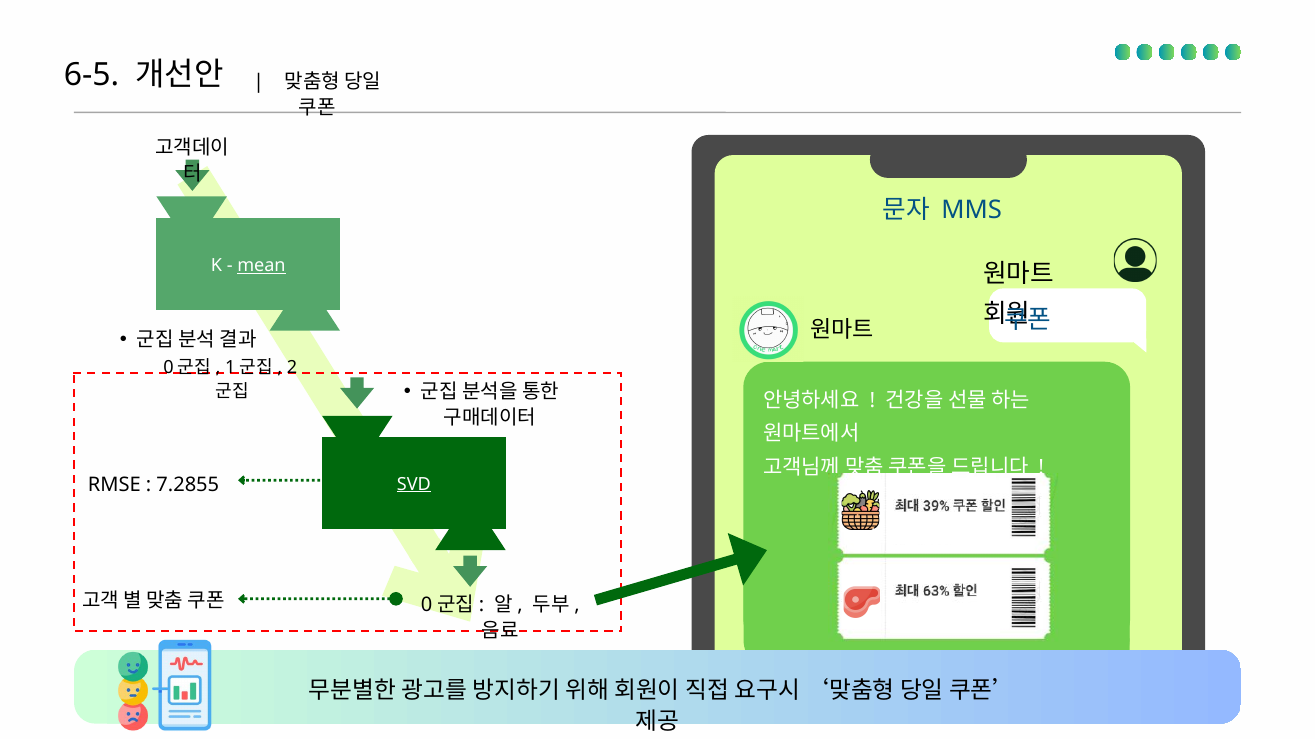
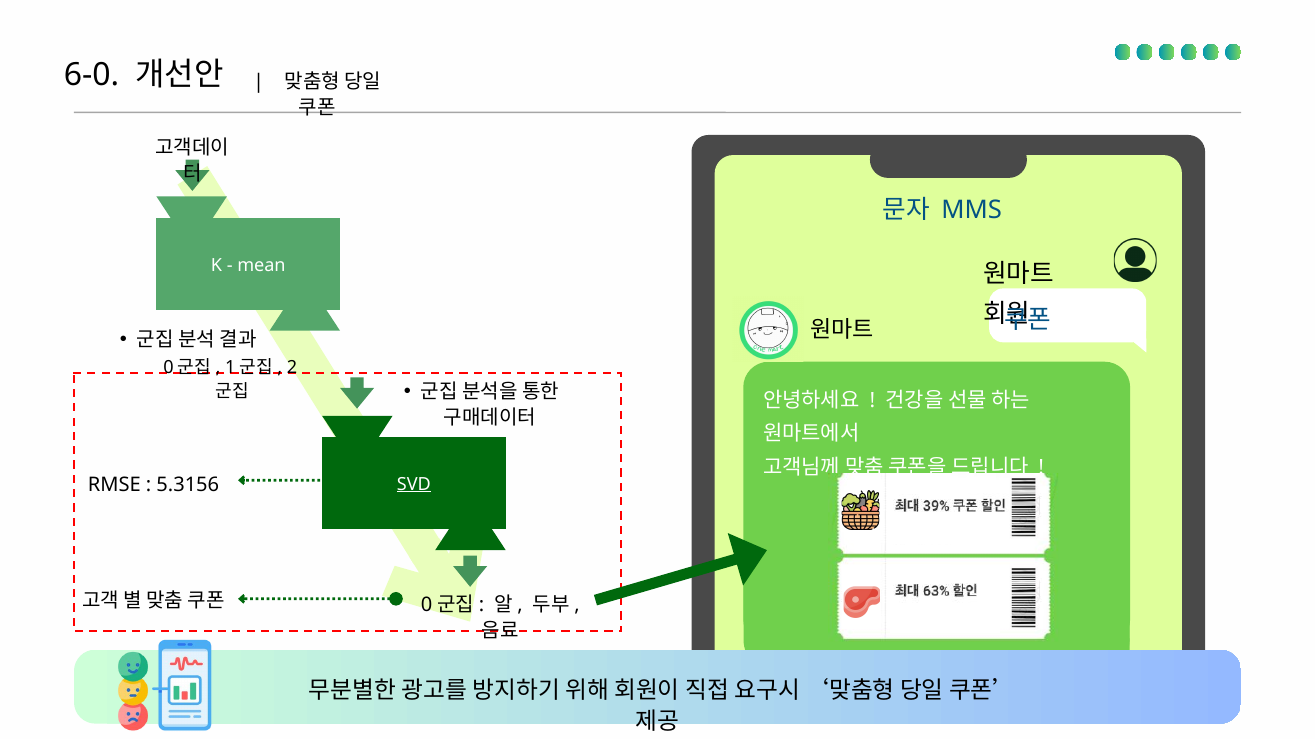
6-5: 6-5 -> 6-0 (92, 76)
mean underline: present -> none (261, 266)
7.2855: 7.2855 -> 5.3156 (188, 485)
